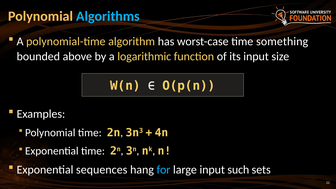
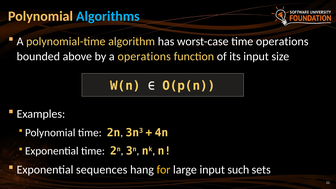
time something: something -> operations (282, 41)
a logarithmic: logarithmic -> operations (144, 56)
for colour: light blue -> yellow (164, 170)
